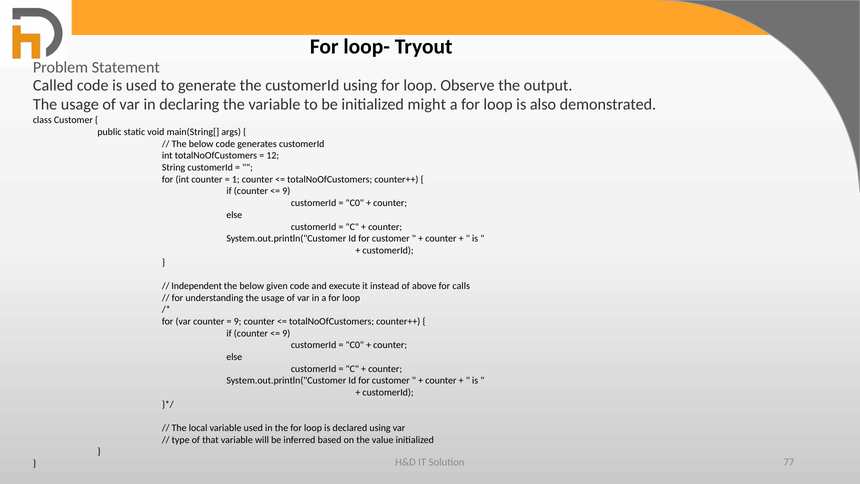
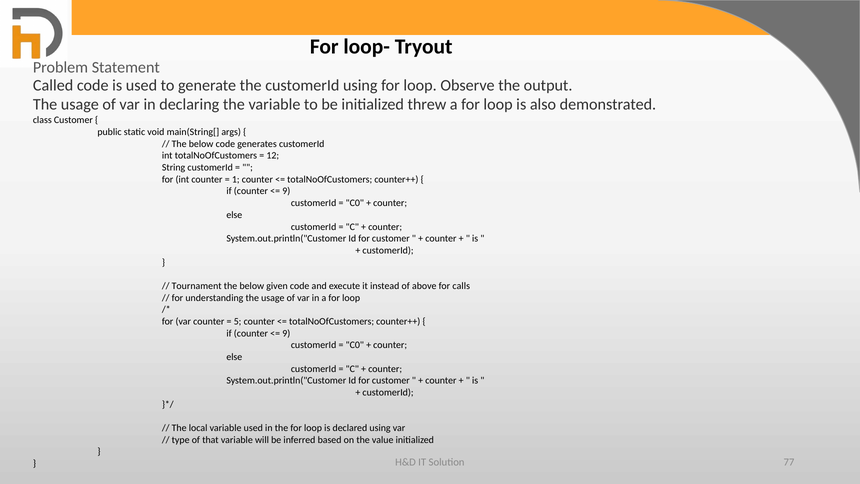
might: might -> threw (427, 105)
Independent: Independent -> Tournament (197, 286)
9: 9 -> 5 (238, 321)
